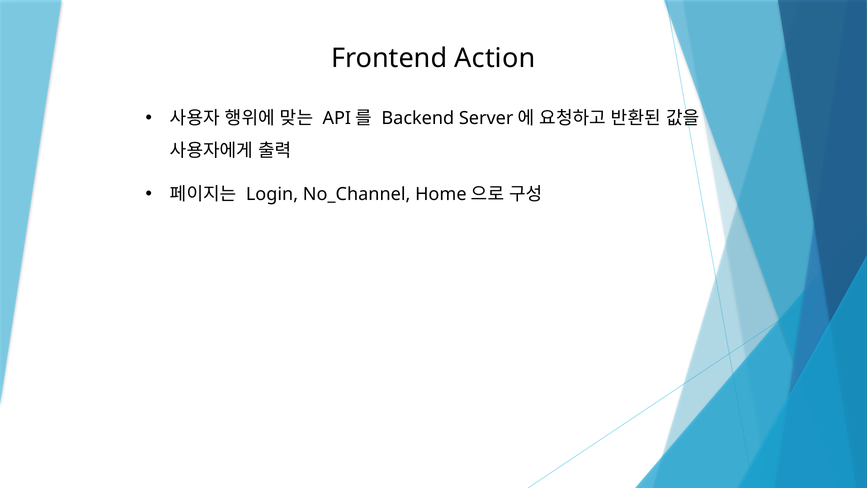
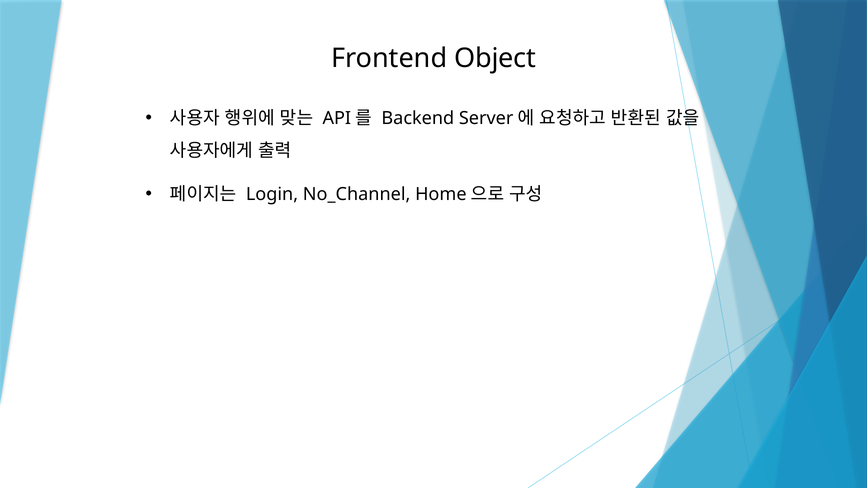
Action: Action -> Object (495, 58)
